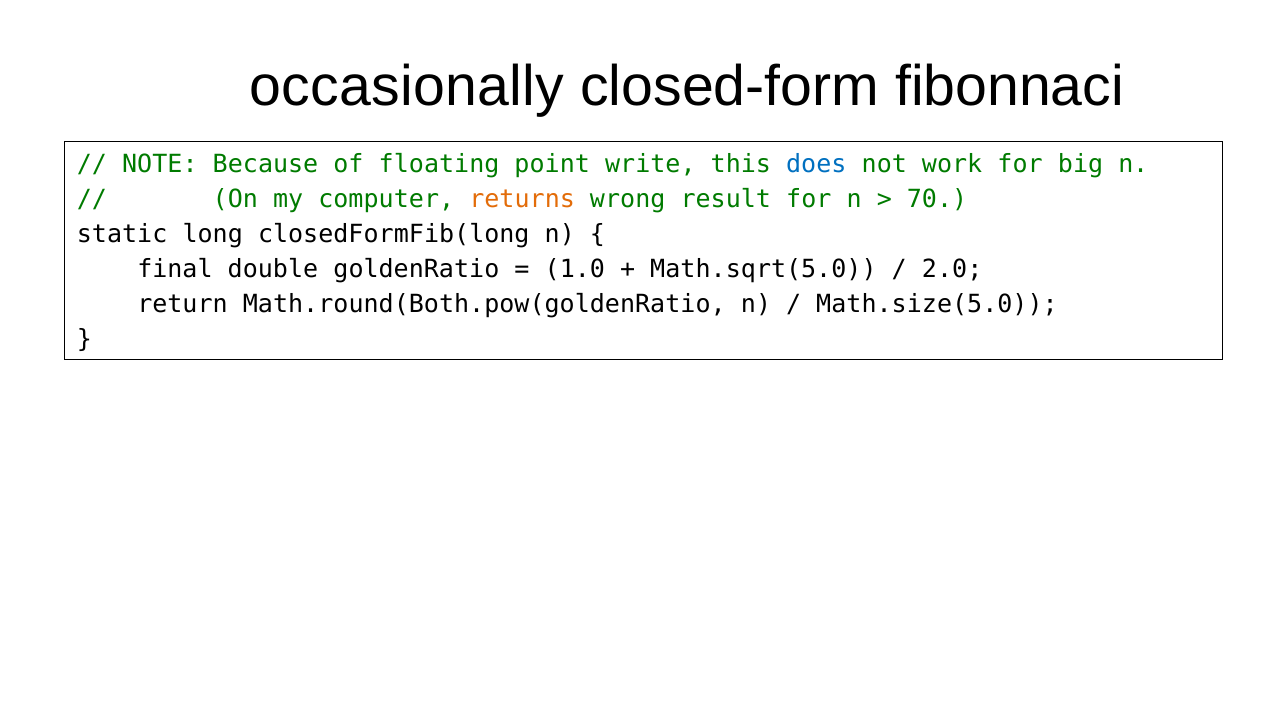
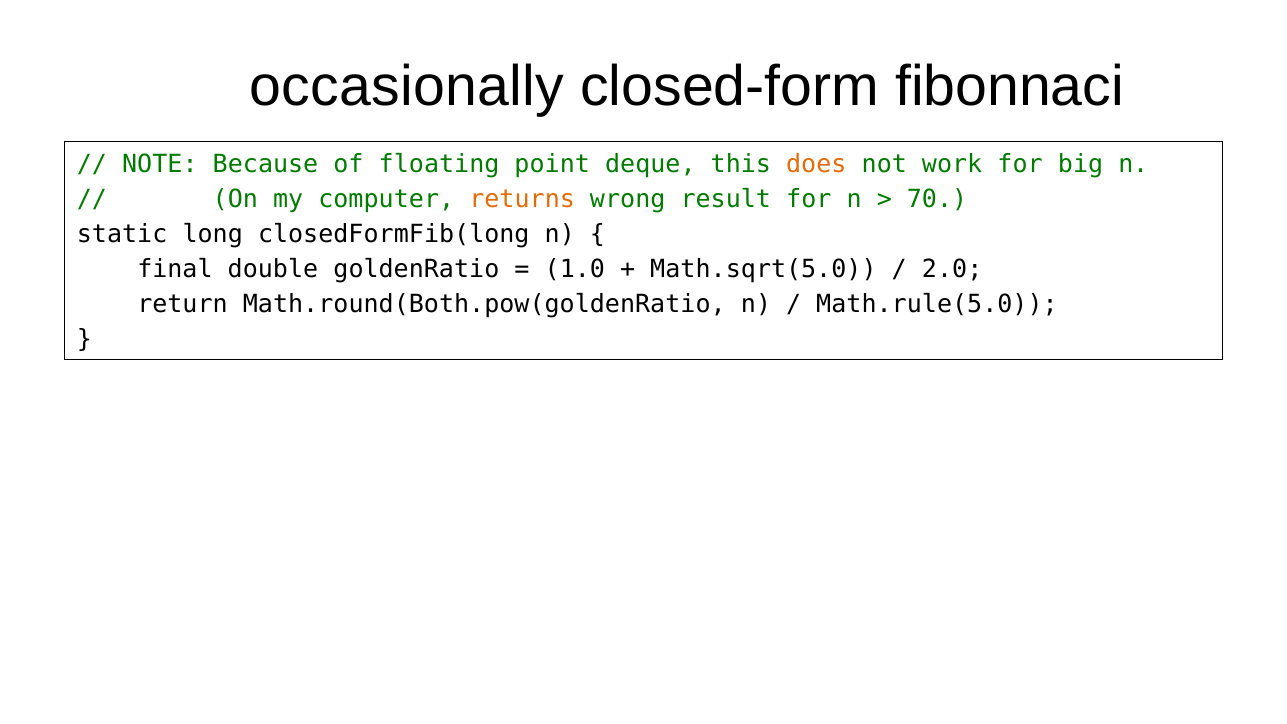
write: write -> deque (650, 164)
does colour: blue -> orange (816, 164)
Math.size(5.0: Math.size(5.0 -> Math.rule(5.0 (937, 305)
